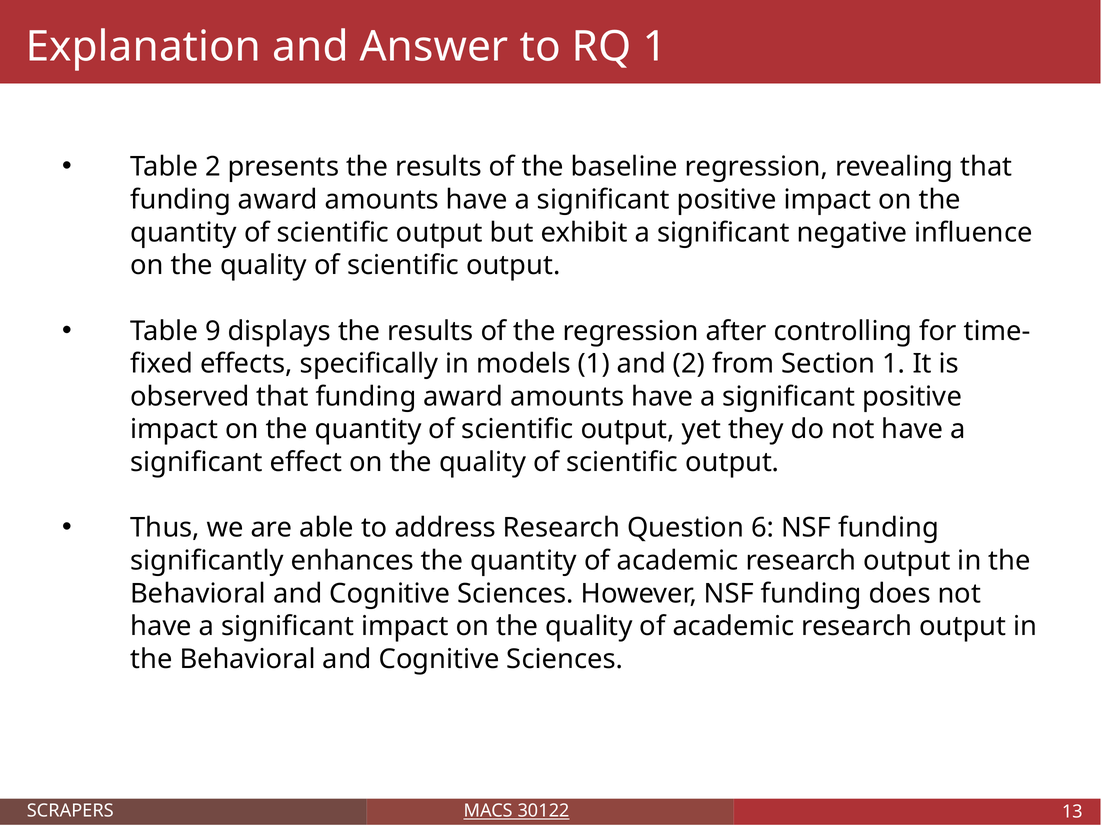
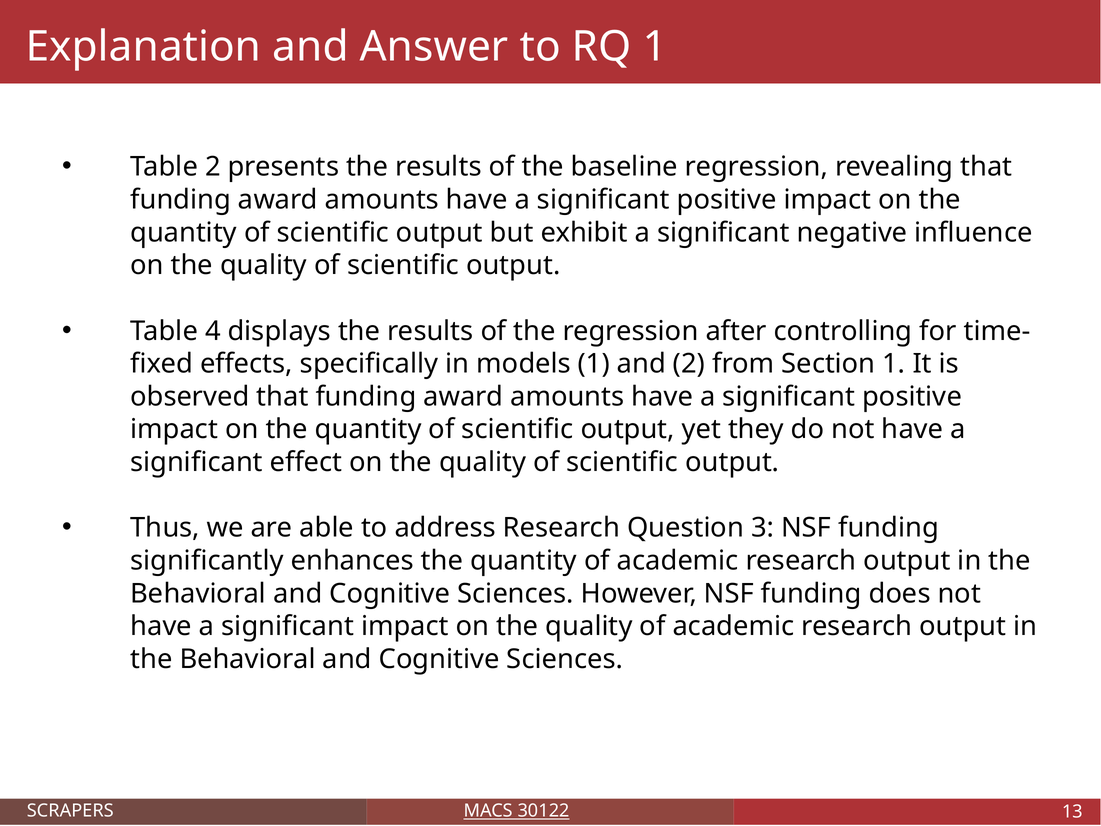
9: 9 -> 4 (213, 331)
6: 6 -> 3 (763, 528)
